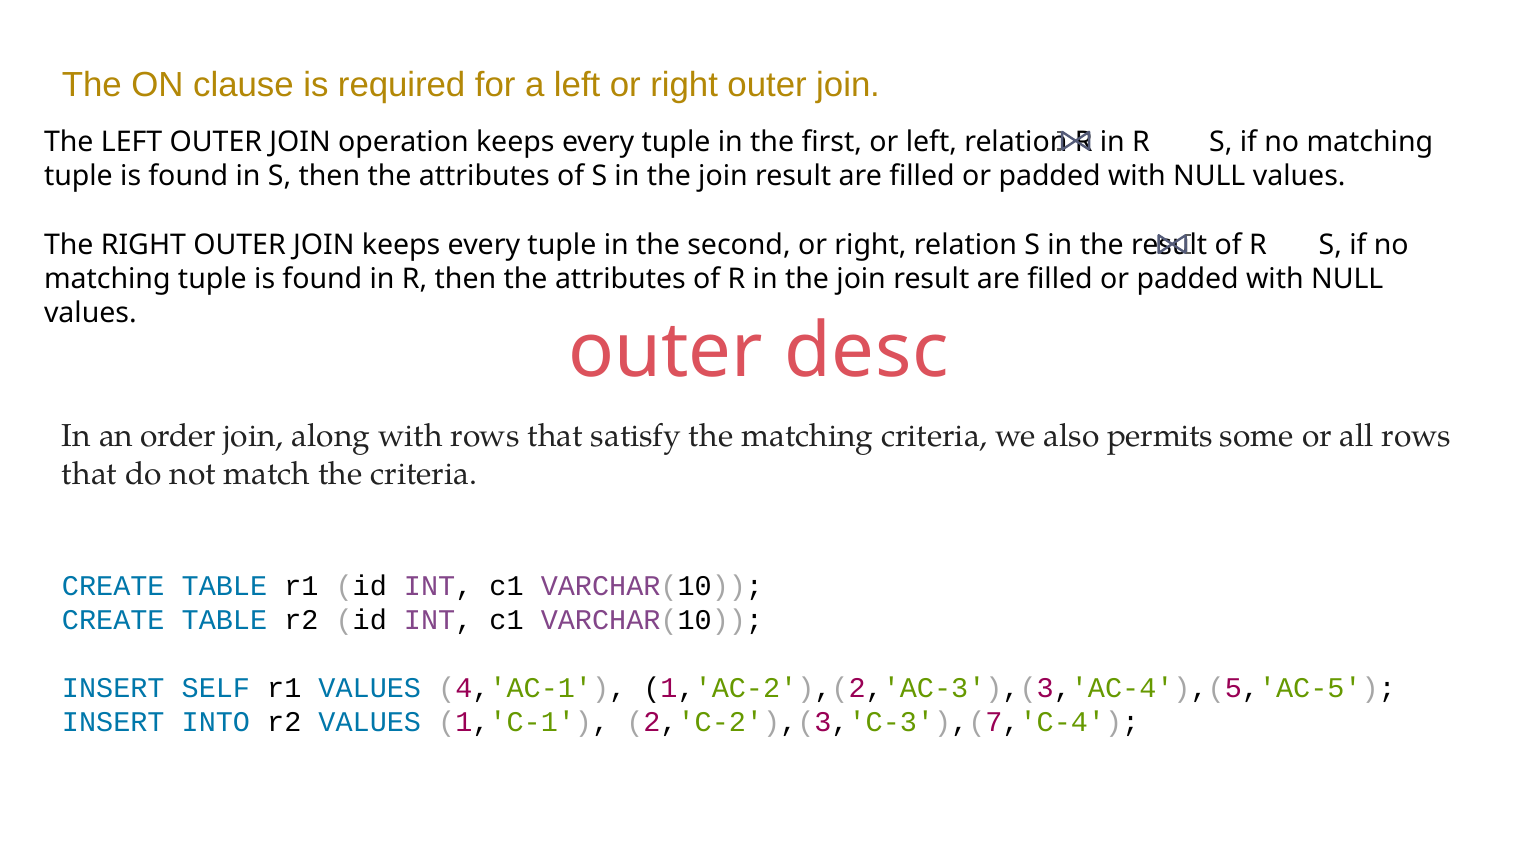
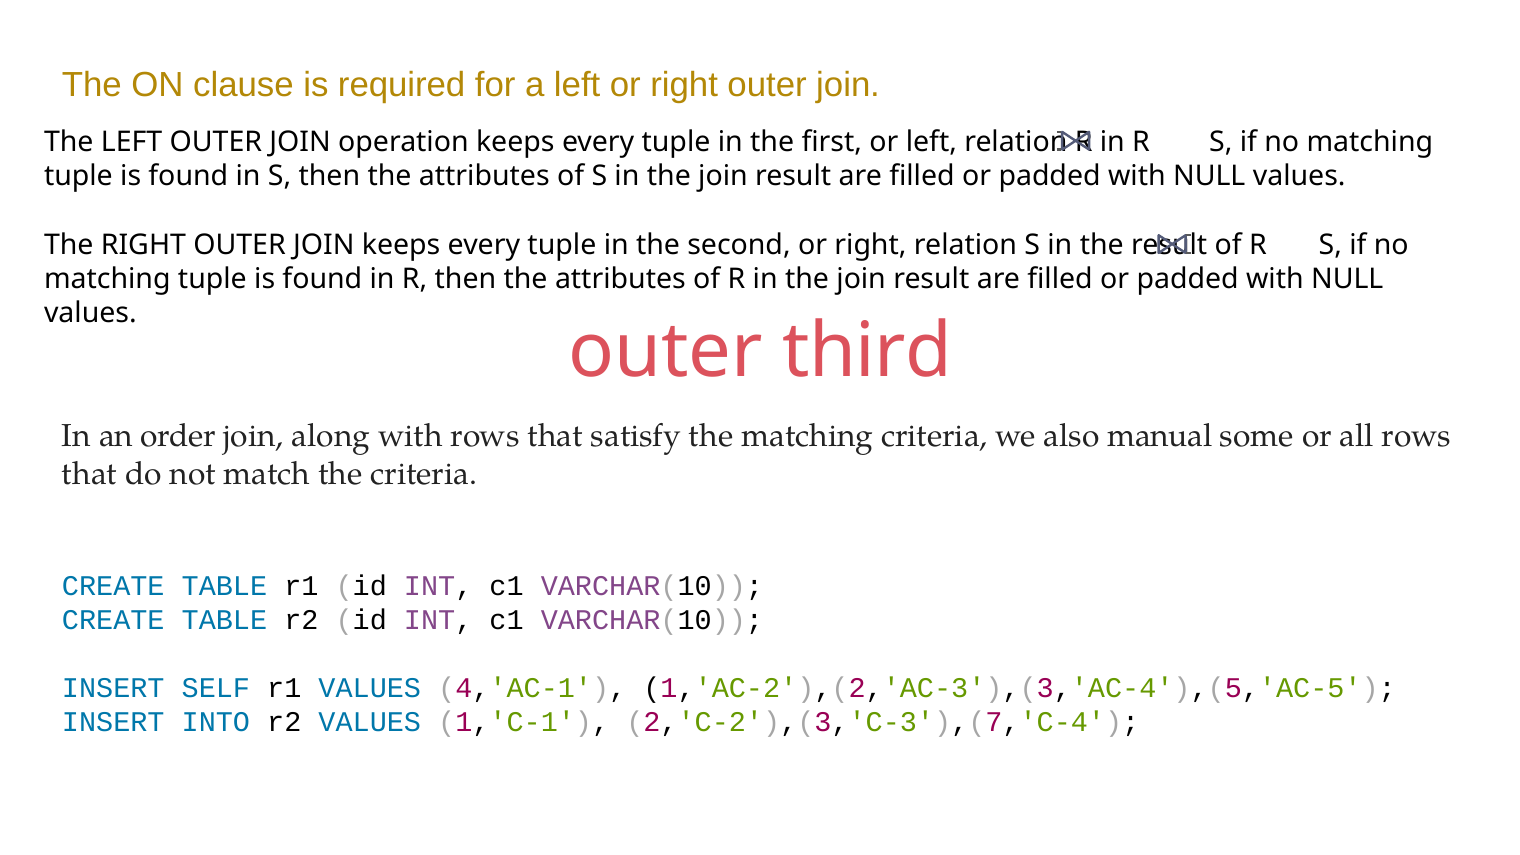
desc: desc -> third (867, 351)
permits: permits -> manual (1160, 436)
